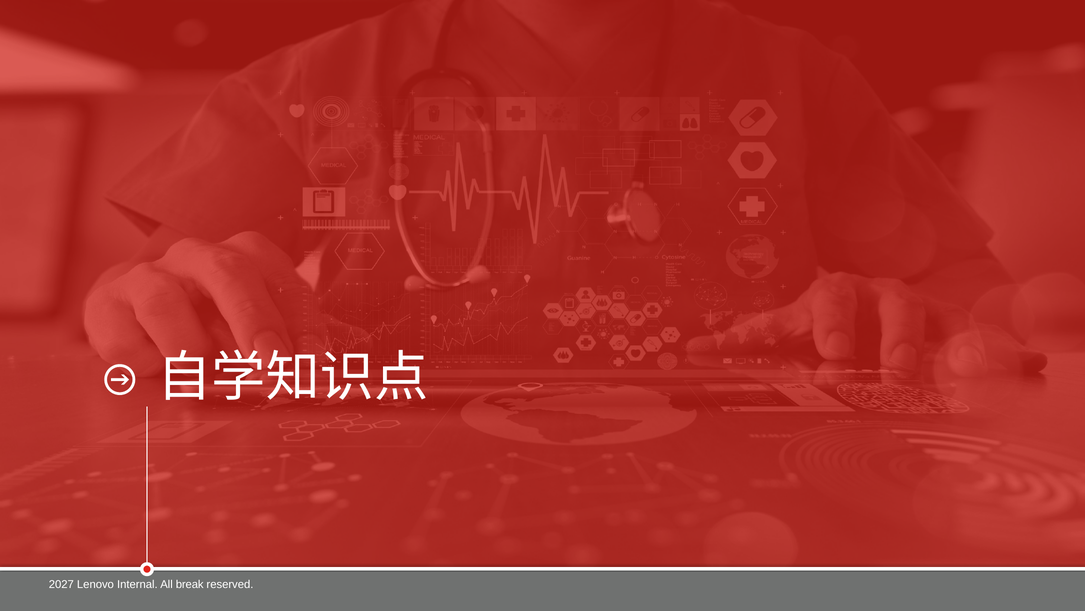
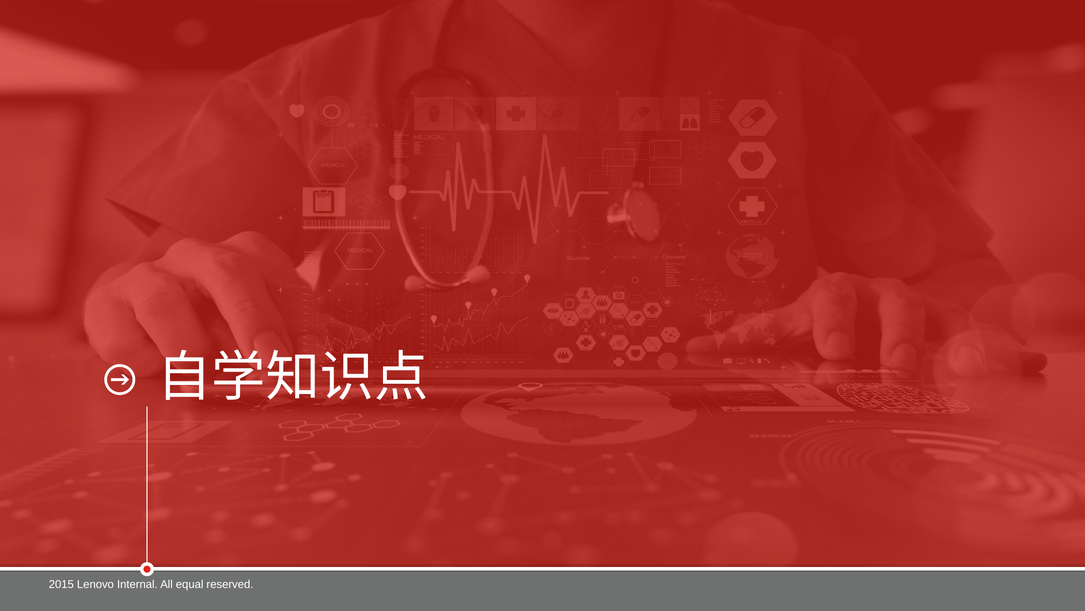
2027: 2027 -> 2015 (61, 584)
break: break -> equal (190, 584)
